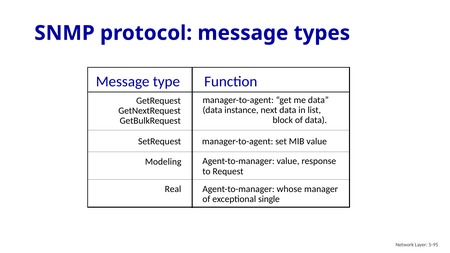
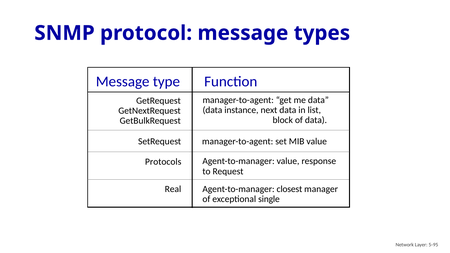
Modeling: Modeling -> Protocols (163, 162)
whose: whose -> closest (289, 189)
